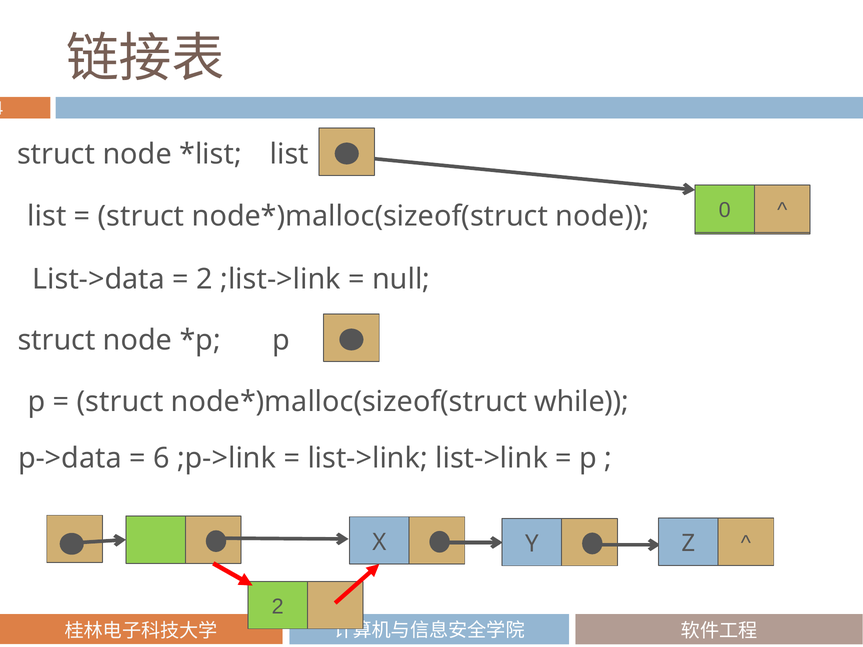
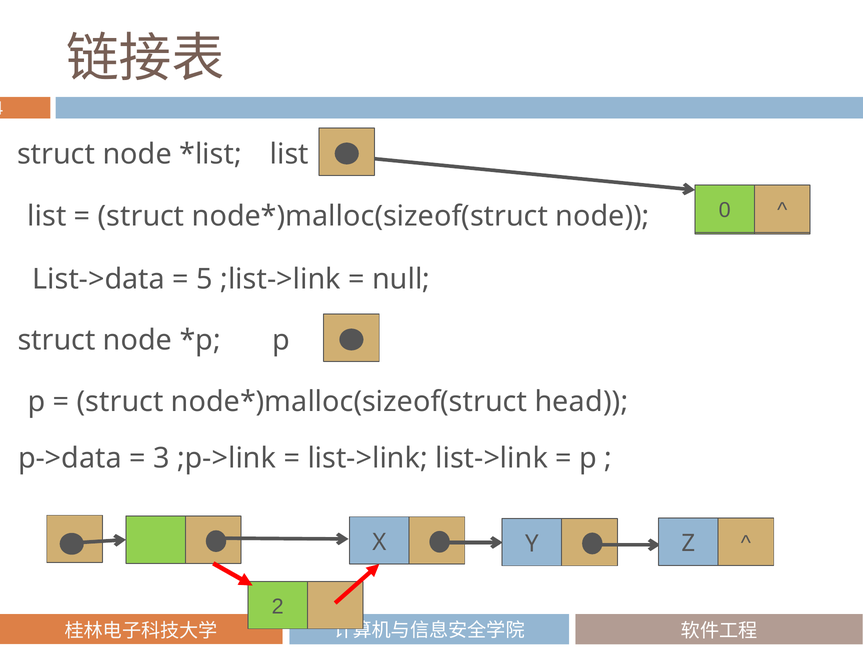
2: 2 -> 5 (205, 280)
while: while -> head (581, 402)
6: 6 -> 3 (161, 458)
